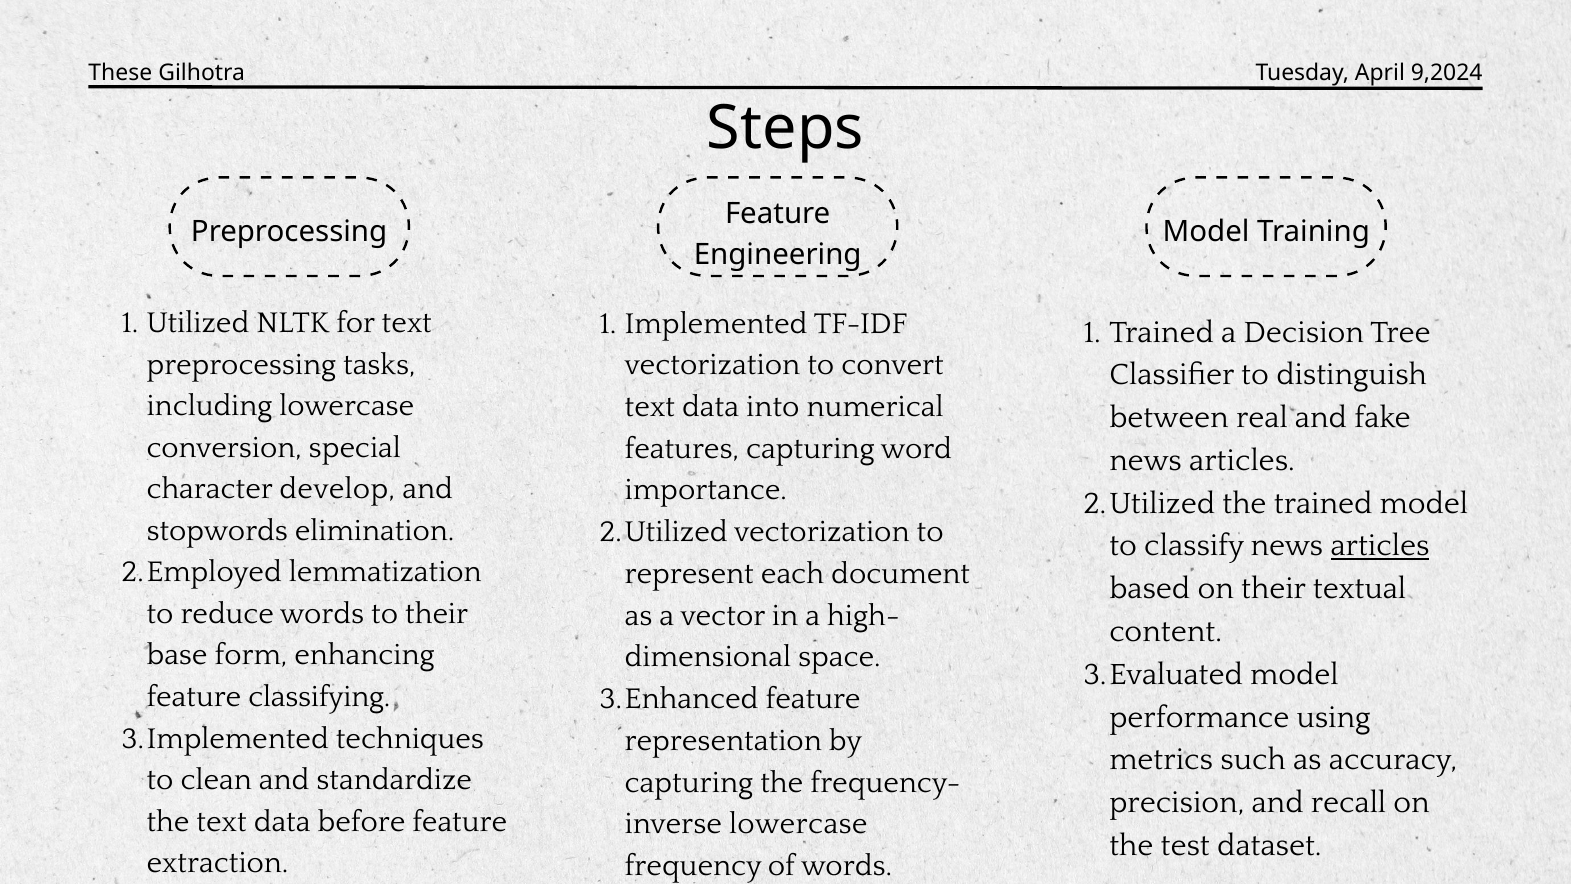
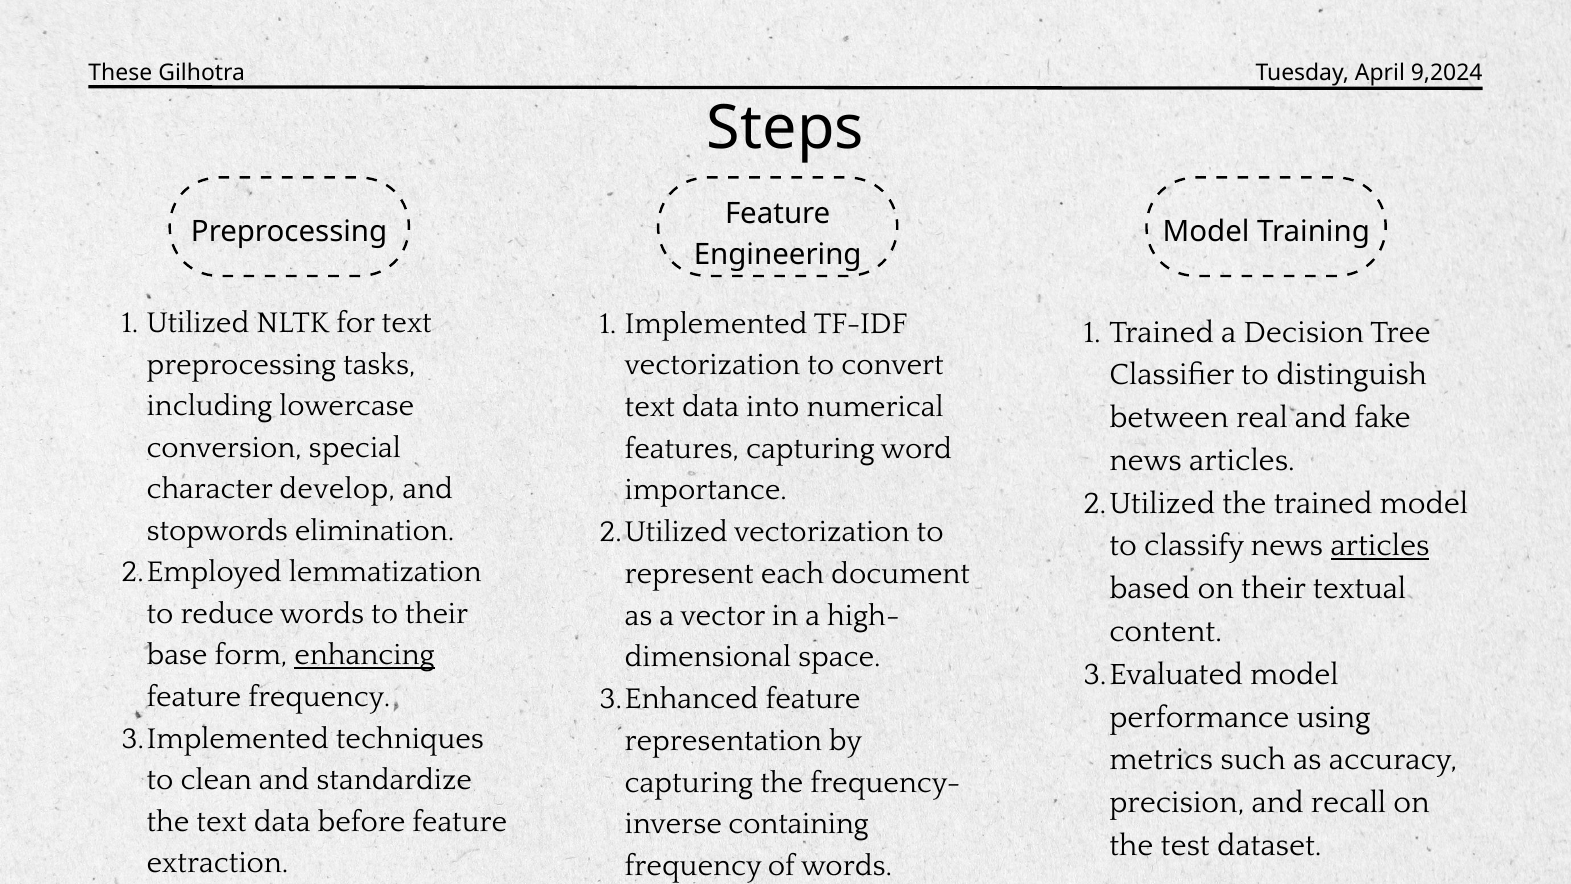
enhancing underline: none -> present (364, 655)
feature classifying: classifying -> frequency (319, 696)
lowercase: lowercase -> containing (799, 824)
